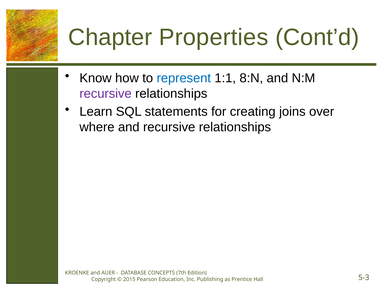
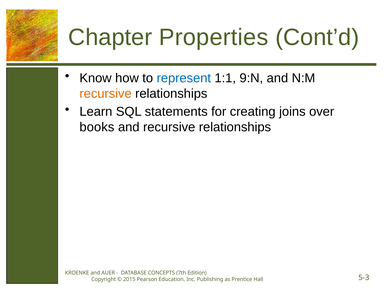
8:N: 8:N -> 9:N (251, 78)
recursive colour: purple -> orange (106, 94)
where: where -> books (97, 127)
